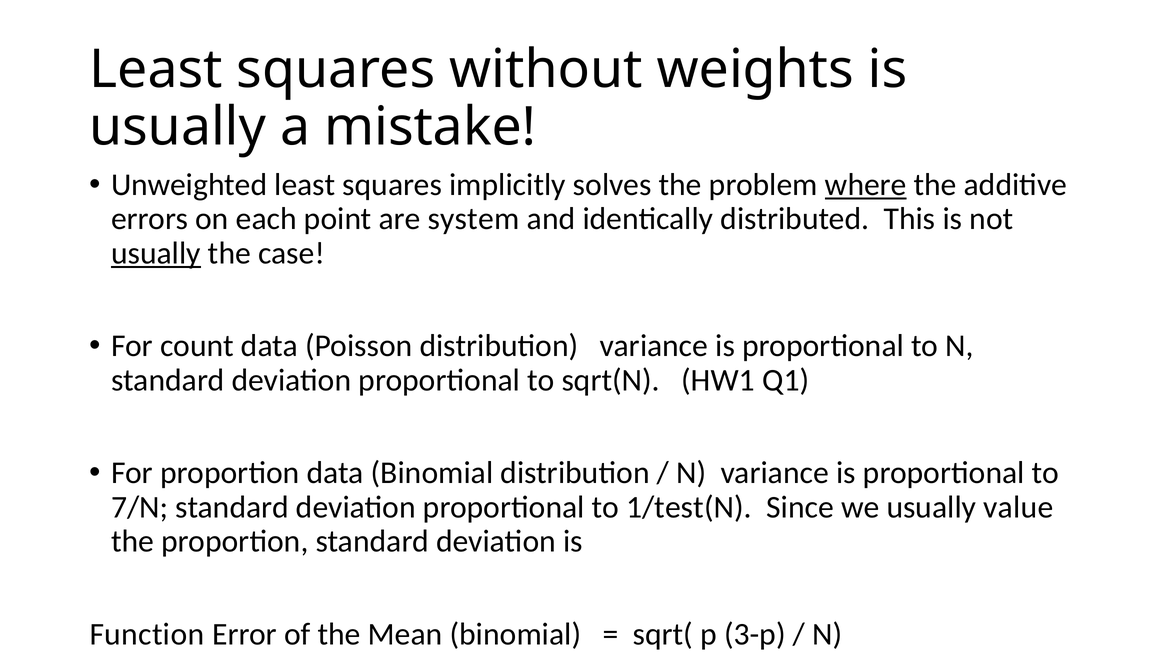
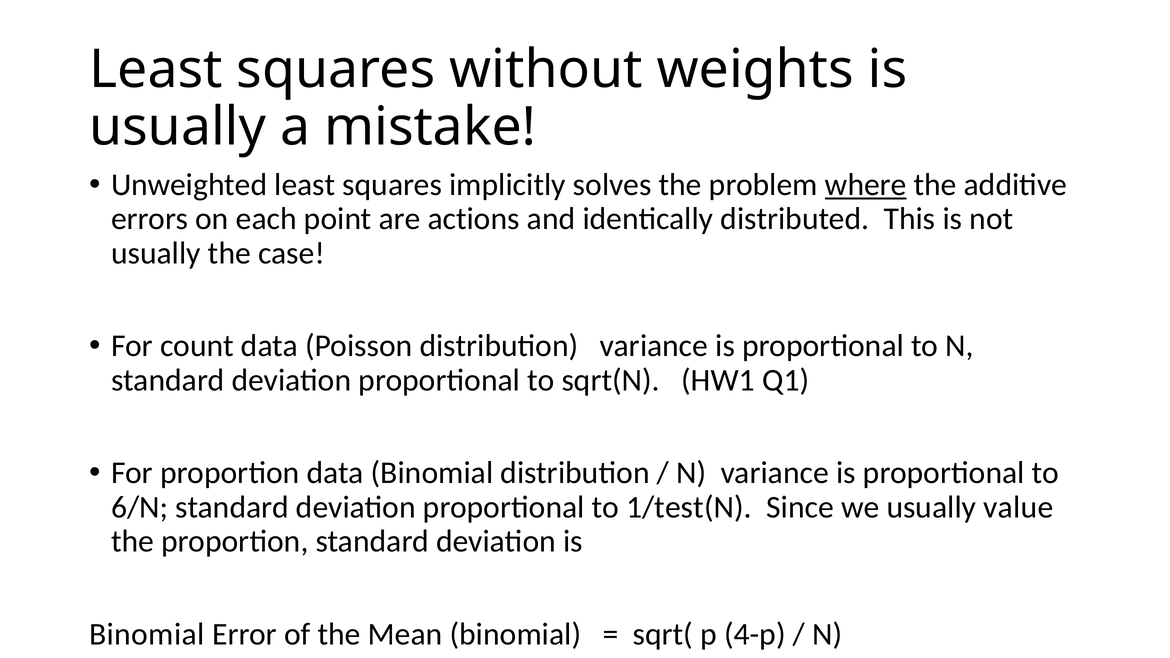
system: system -> actions (474, 219)
usually underline: present -> none (156, 253)
7/N: 7/N -> 6/N (140, 507)
Function: Function -> Binomial (147, 634)
3-p: 3-p -> 4-p (755, 634)
